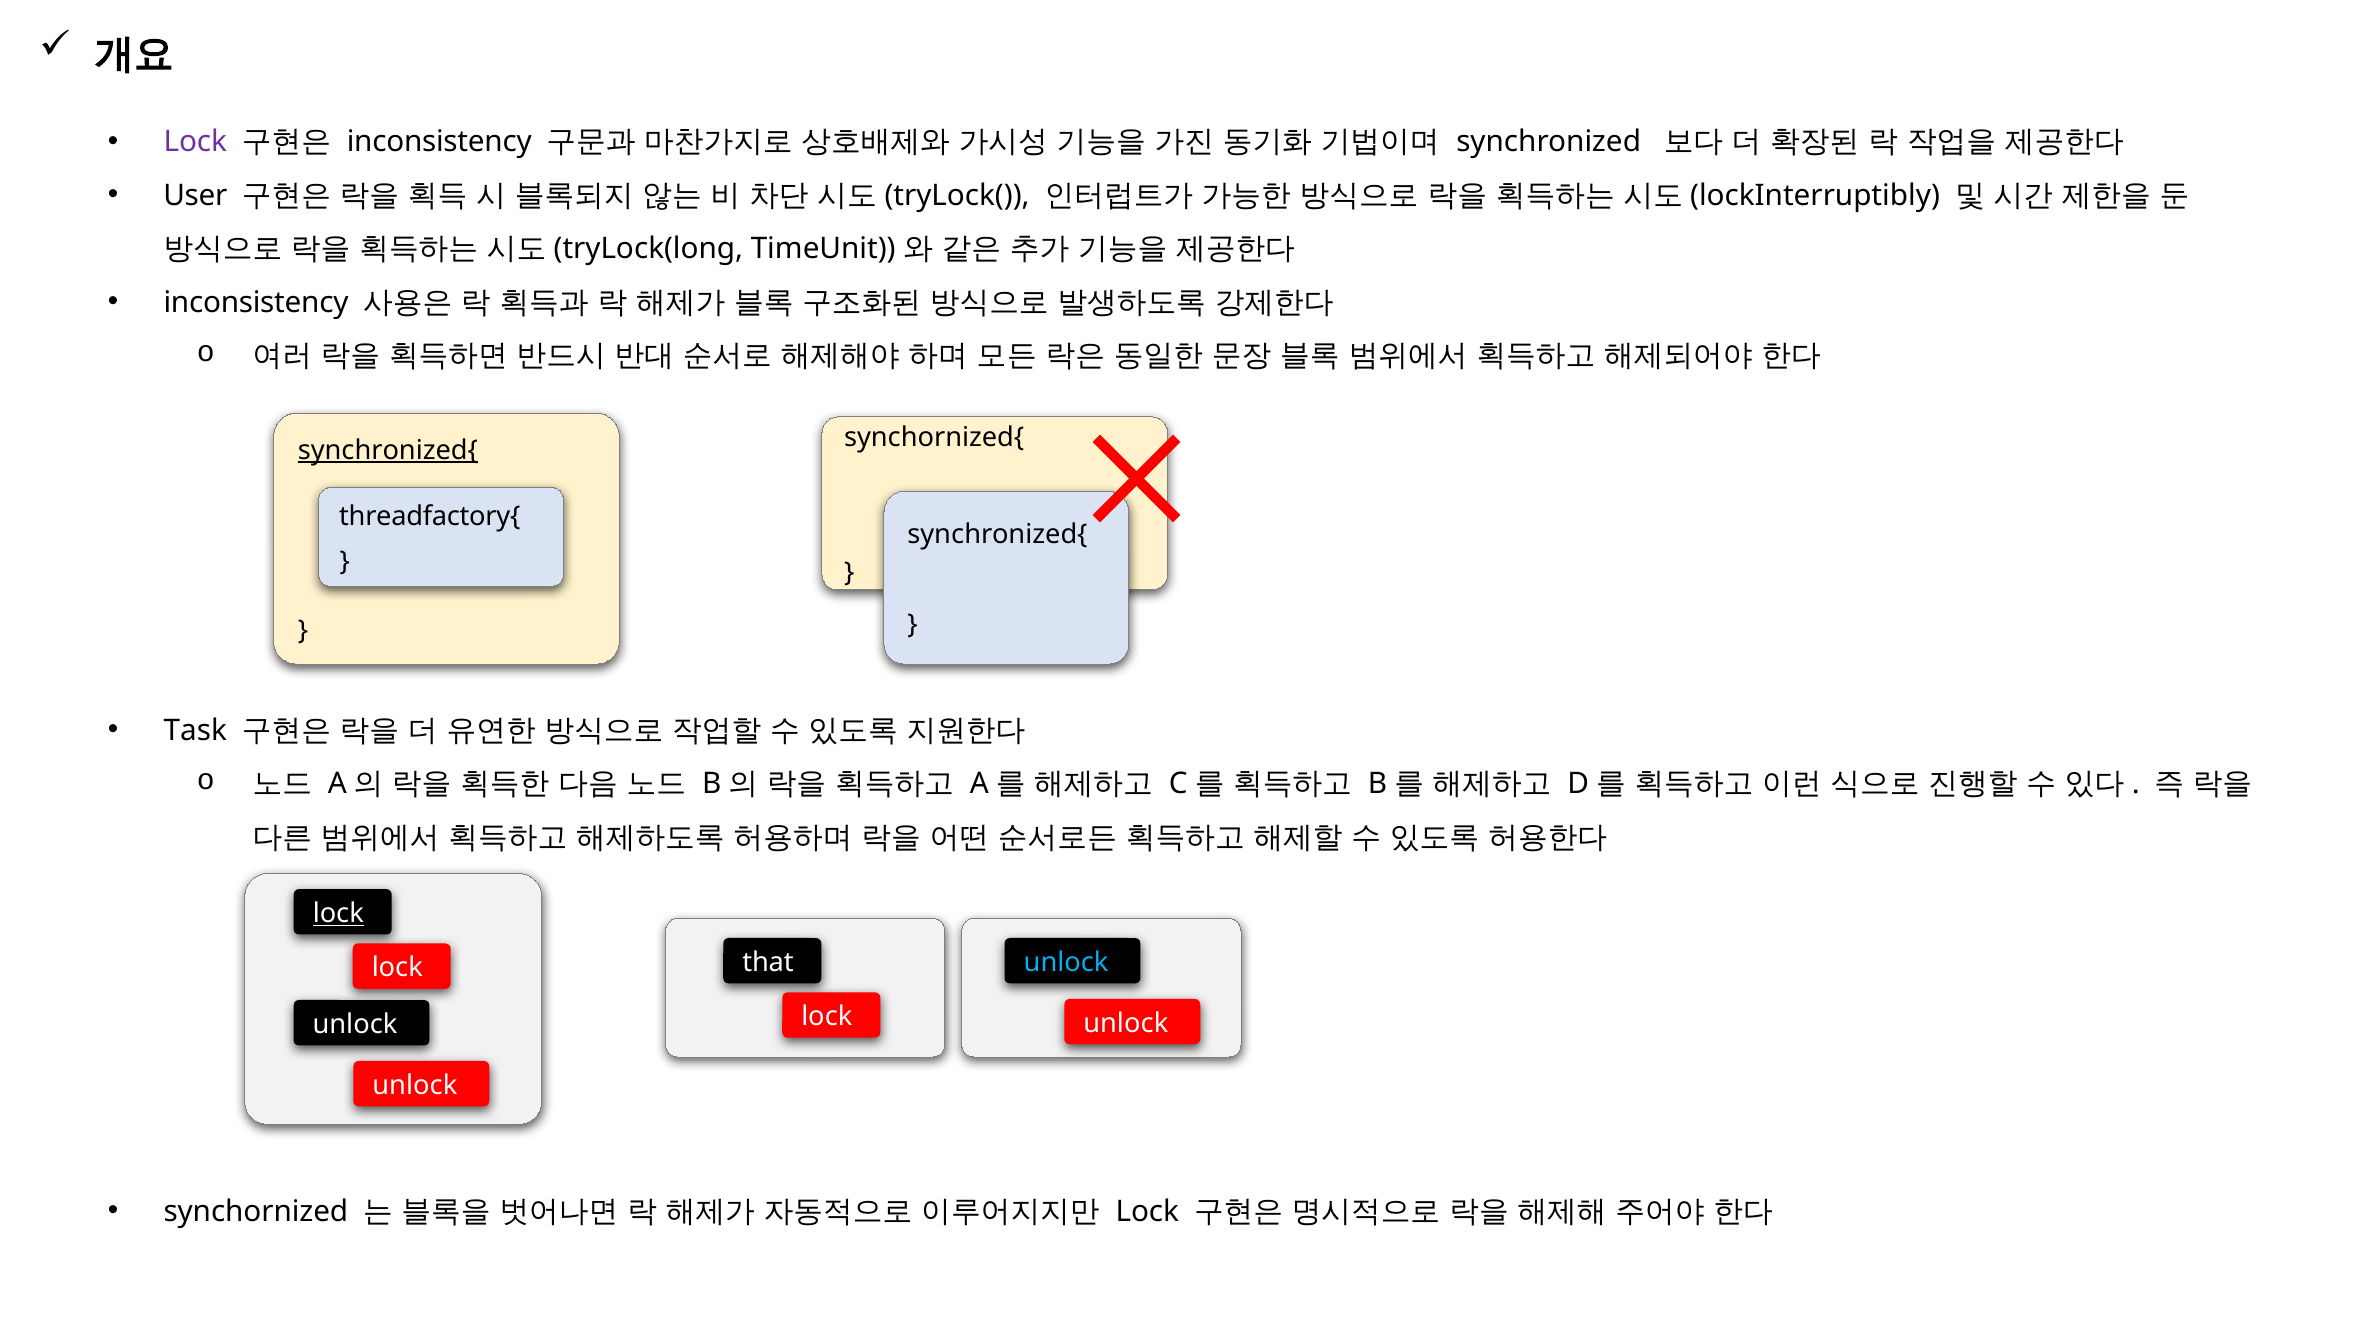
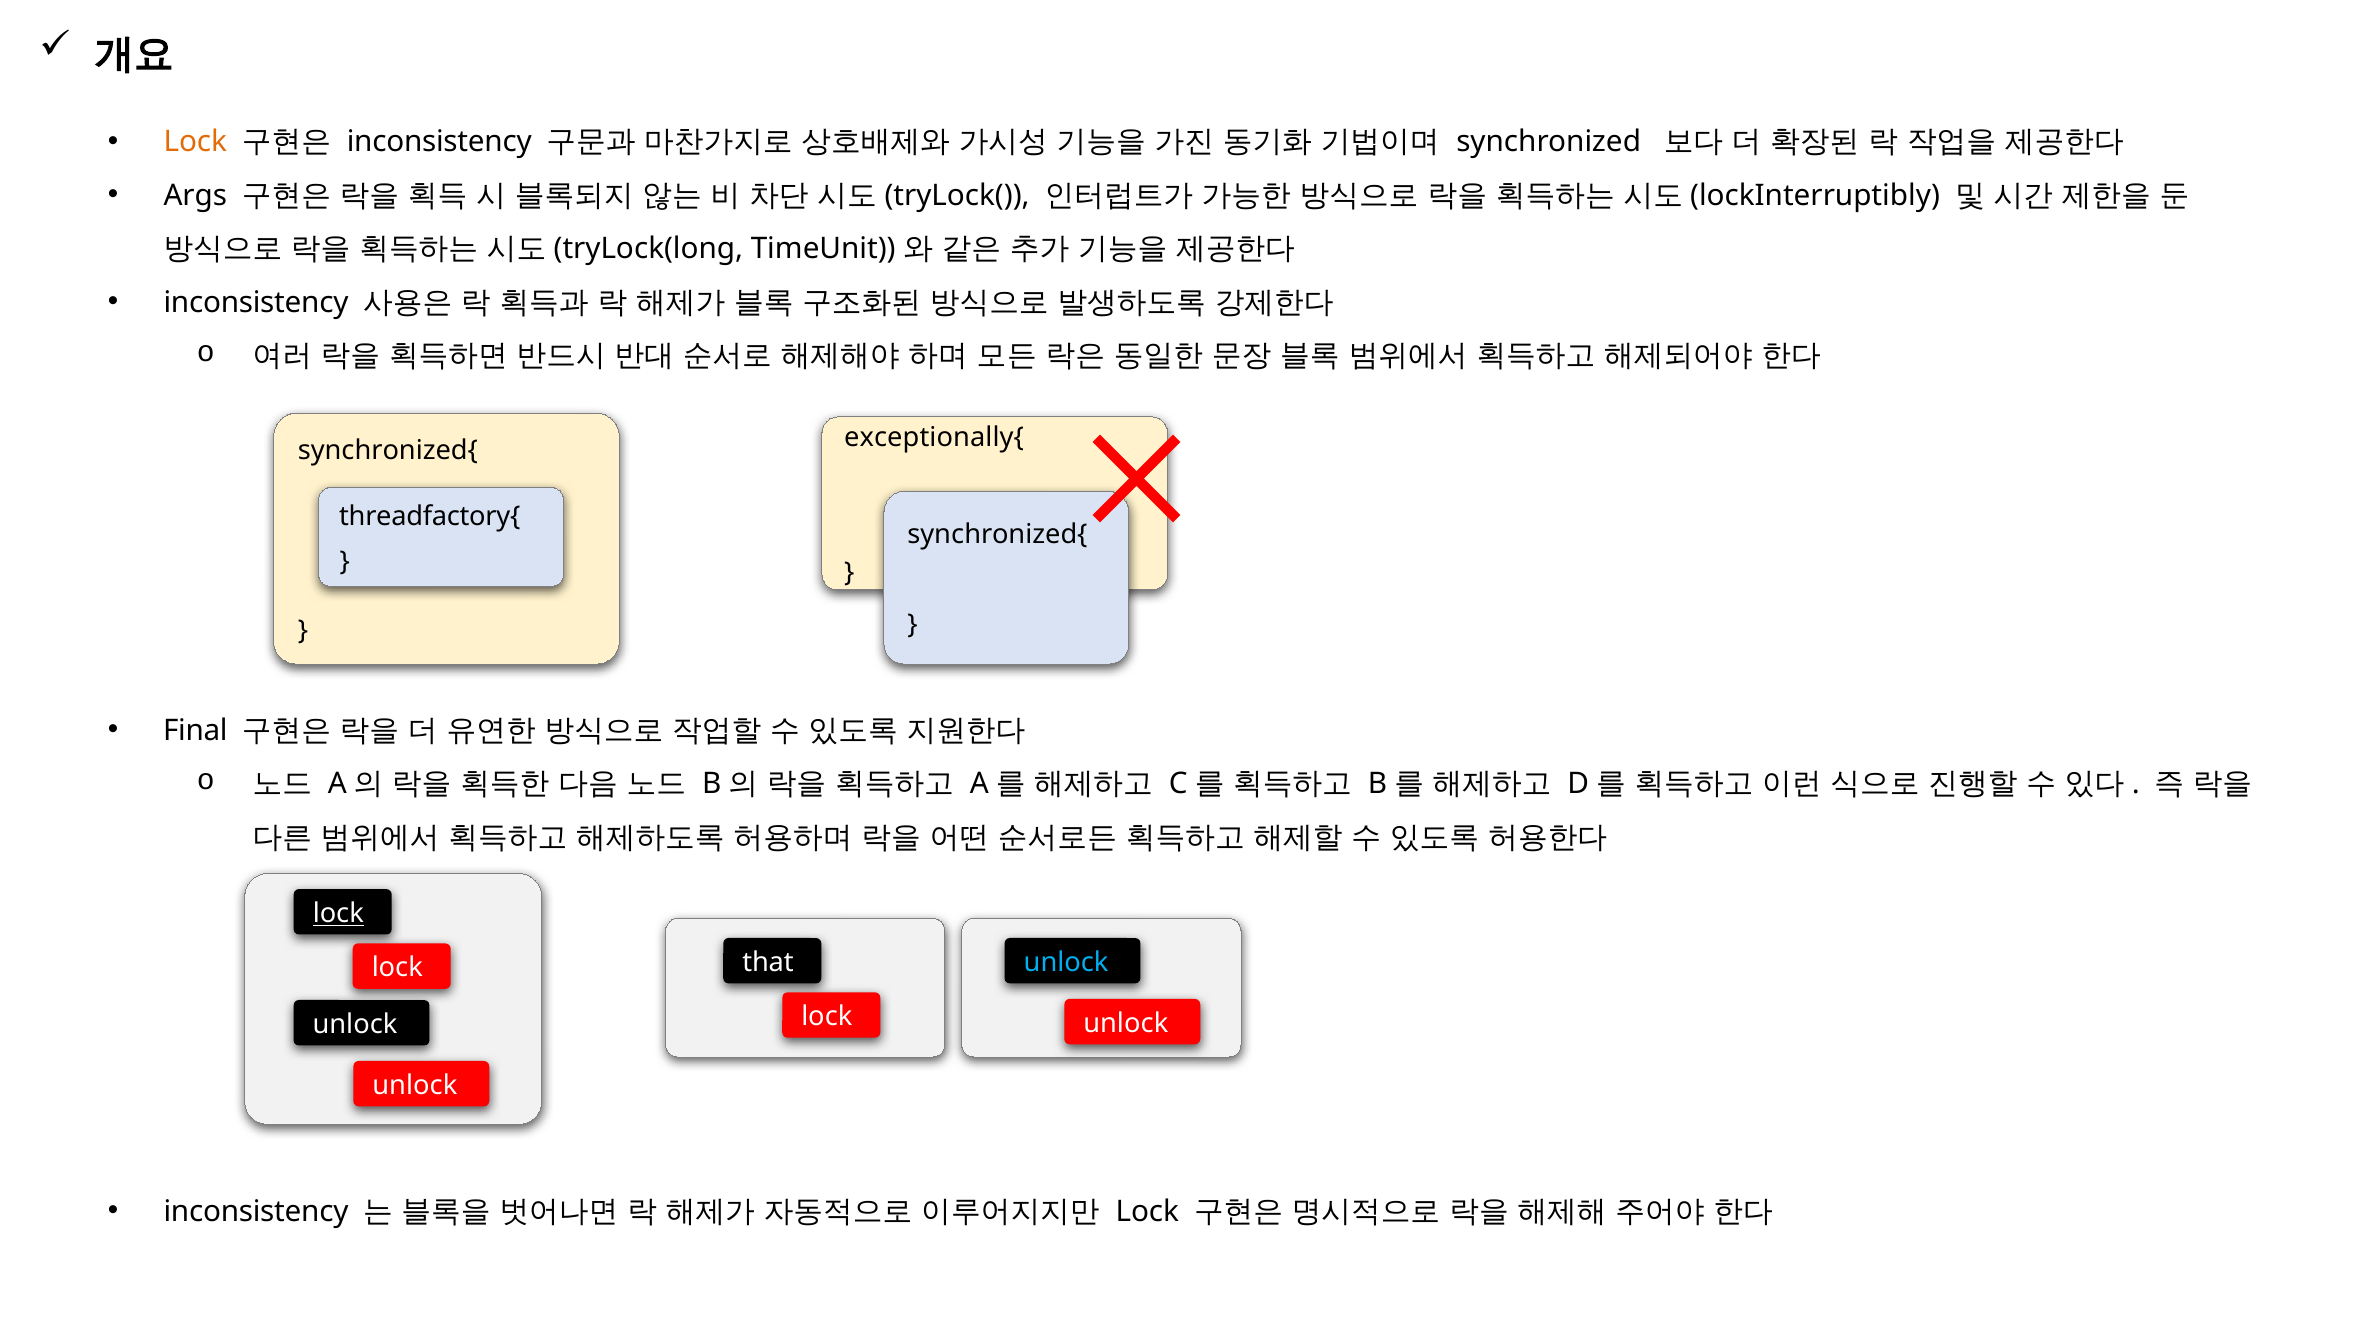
Lock colour: purple -> orange (195, 142)
User: User -> Args (195, 196)
synchornized{: synchornized{ -> exceptionally{ (934, 438)
synchronized{ underline: present -> none (388, 450)
Task: Task -> Final (195, 730)
synchornized: synchornized -> inconsistency (256, 1212)
